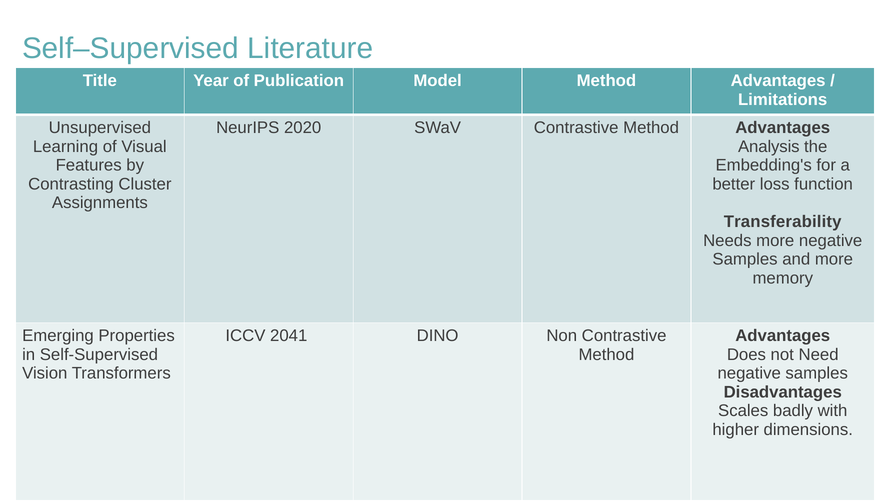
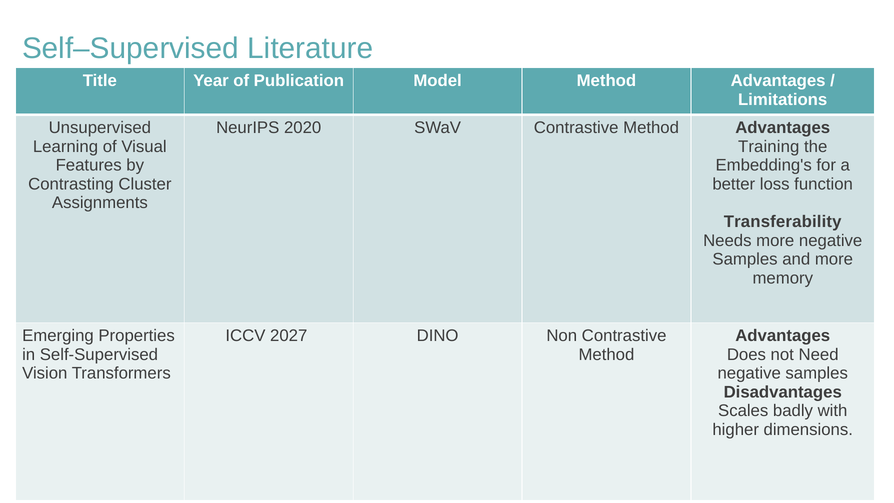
Analysis: Analysis -> Training (769, 147)
2041: 2041 -> 2027 (289, 336)
